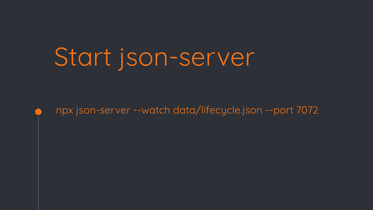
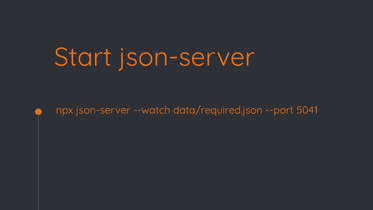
data/lifecycle.json: data/lifecycle.json -> data/required.json (218, 110)
7072: 7072 -> 5041 (307, 110)
